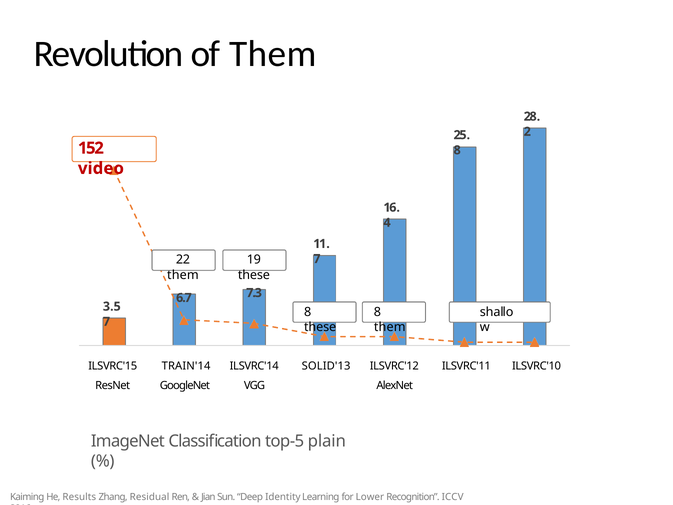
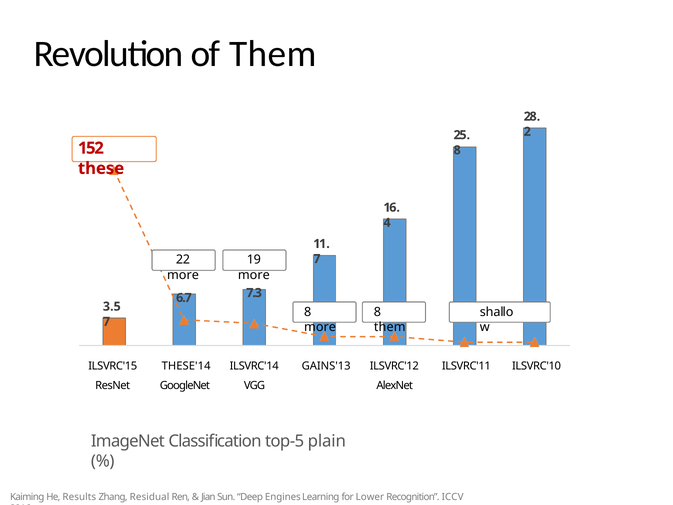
video: video -> these (101, 168)
them: them -> more (183, 275)
these: these -> more (254, 275)
these: these -> more (320, 327)
TRAIN'14: TRAIN'14 -> THESE'14 (186, 366)
SOLID'13: SOLID'13 -> GAINS'13 (326, 366)
Identity: Identity -> Engines (283, 497)
